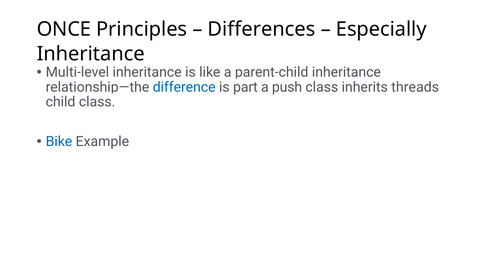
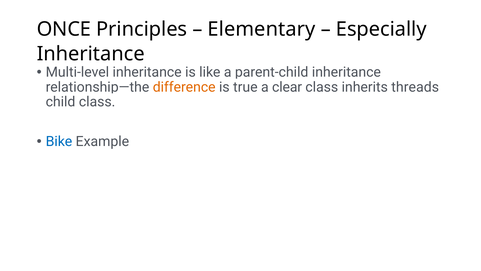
Differences: Differences -> Elementary (262, 29)
difference colour: blue -> orange (184, 87)
part: part -> true (245, 87)
push: push -> clear (287, 87)
